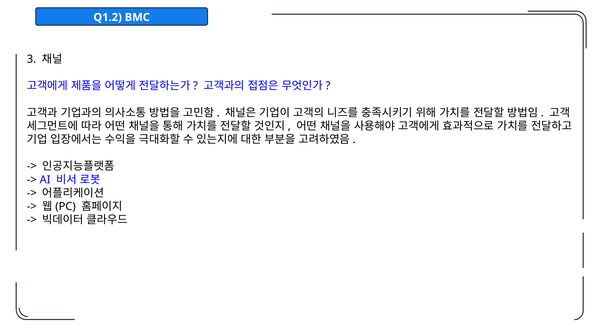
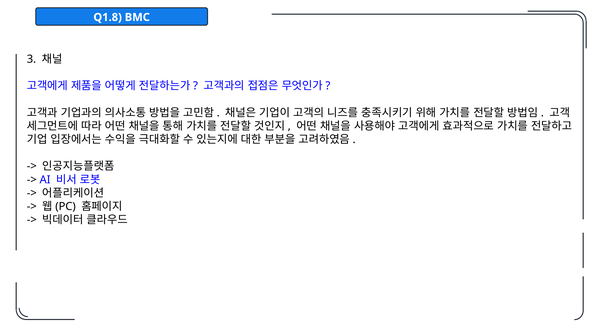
Q1.2: Q1.2 -> Q1.8 (108, 17)
